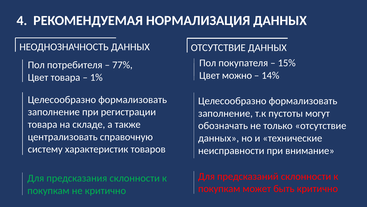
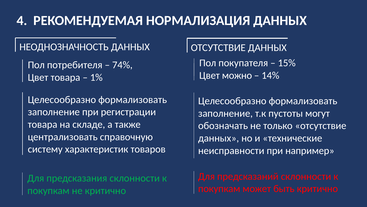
77%: 77% -> 74% (122, 65)
внимание: внимание -> например (310, 150)
